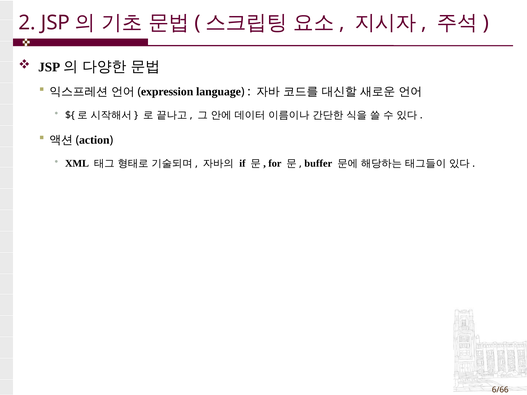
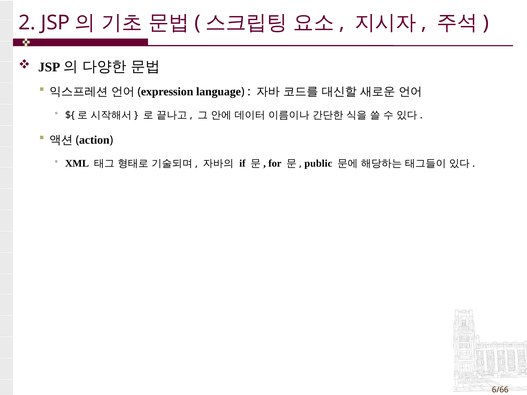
buffer: buffer -> public (318, 164)
